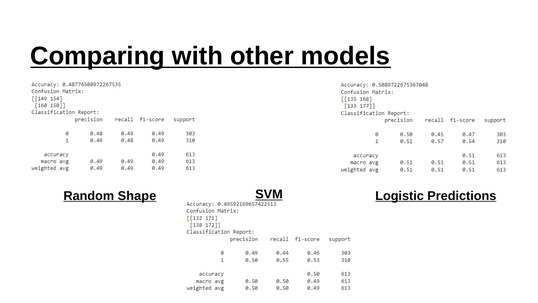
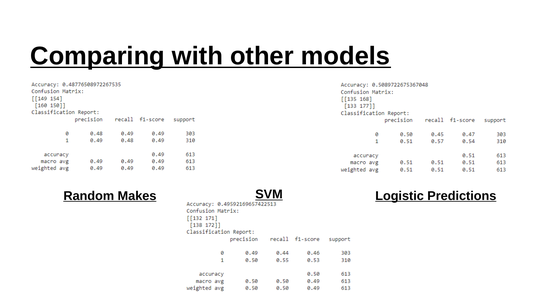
Shape: Shape -> Makes (137, 196)
